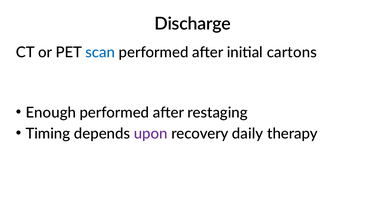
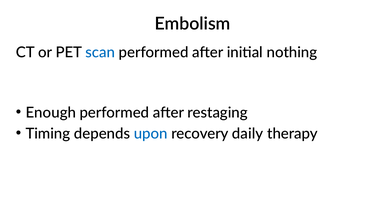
Discharge: Discharge -> Embolism (192, 24)
cartons: cartons -> nothing (292, 53)
upon colour: purple -> blue (151, 134)
